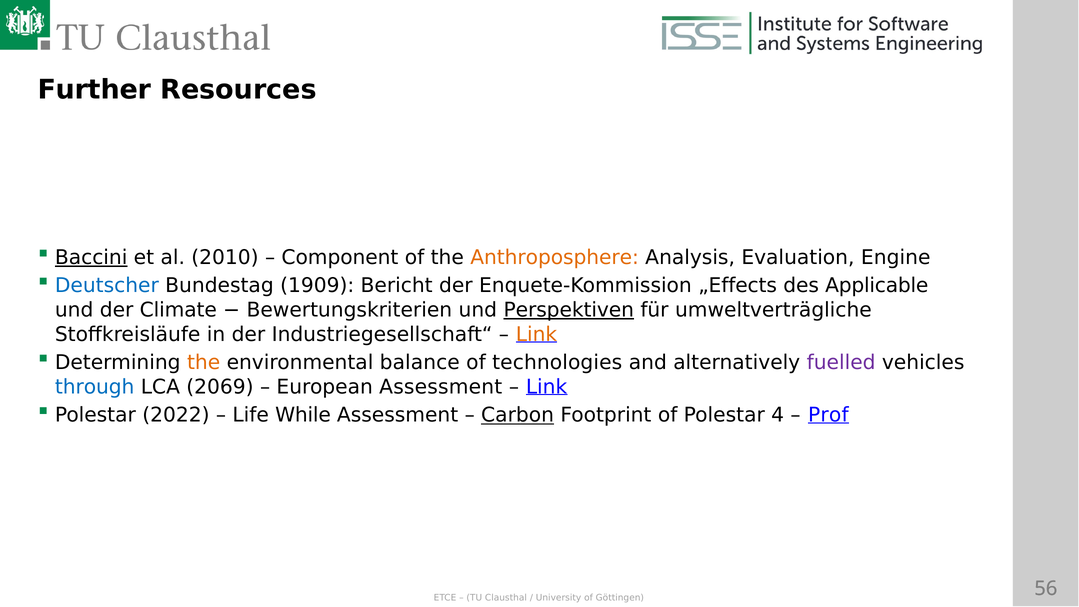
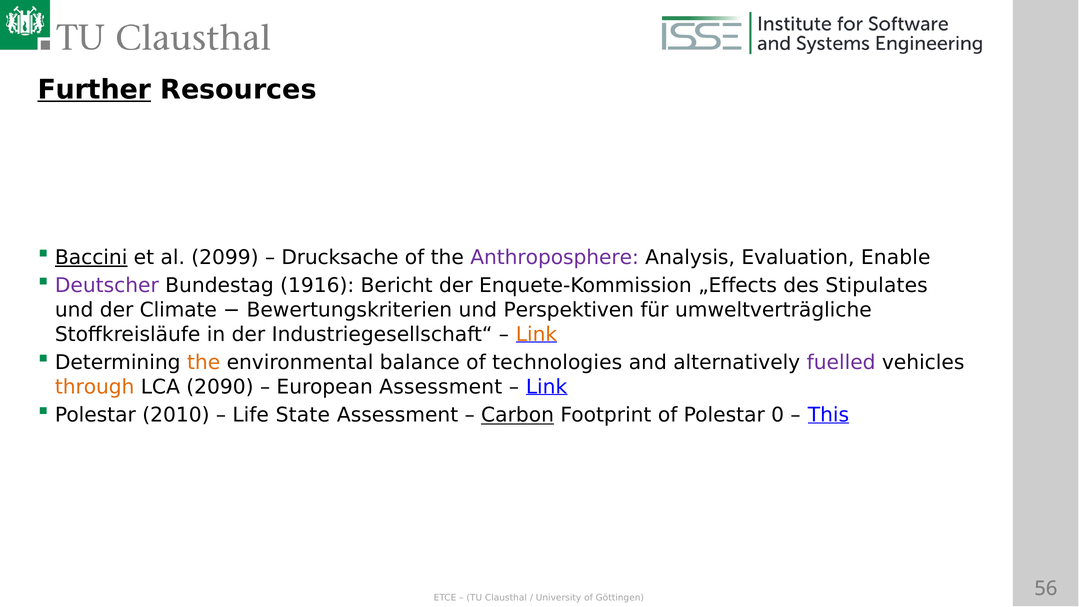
Further underline: none -> present (94, 90)
2010: 2010 -> 2099 (225, 257)
Component: Component -> Drucksache (340, 257)
Anthroposphere colour: orange -> purple (555, 257)
Engine: Engine -> Enable (896, 257)
Deutscher colour: blue -> purple (107, 286)
1909: 1909 -> 1916 (317, 286)
Applicable: Applicable -> Stipulates (877, 286)
Perspektiven underline: present -> none (569, 310)
through colour: blue -> orange (95, 387)
2069: 2069 -> 2090 (220, 387)
2022: 2022 -> 2010 (176, 415)
While: While -> State (303, 415)
4: 4 -> 0 (778, 415)
Prof: Prof -> This (828, 415)
